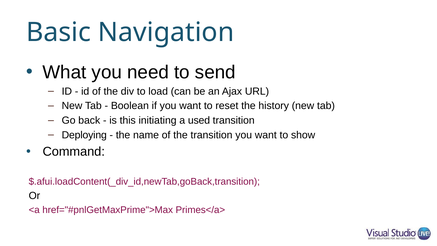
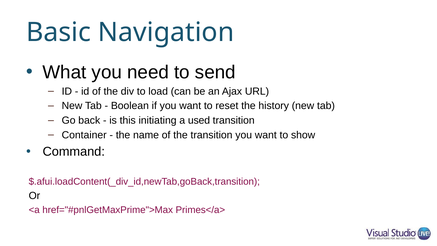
Deploying: Deploying -> Container (84, 135)
